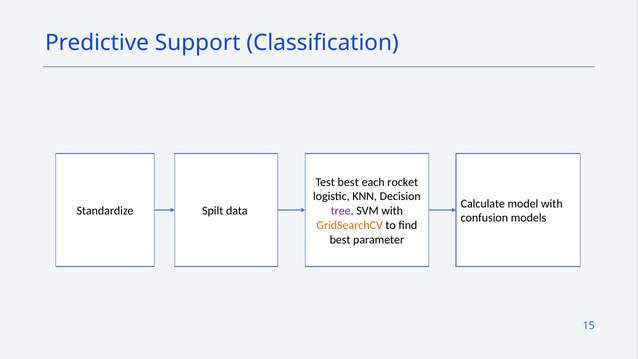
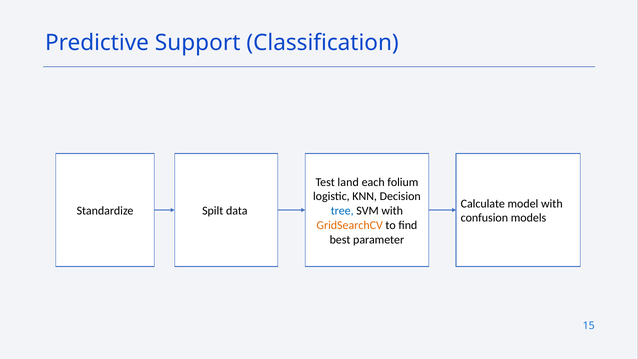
Test best: best -> land (348, 182)
rocket: rocket -> folium (403, 182)
tree colour: purple -> blue (342, 211)
